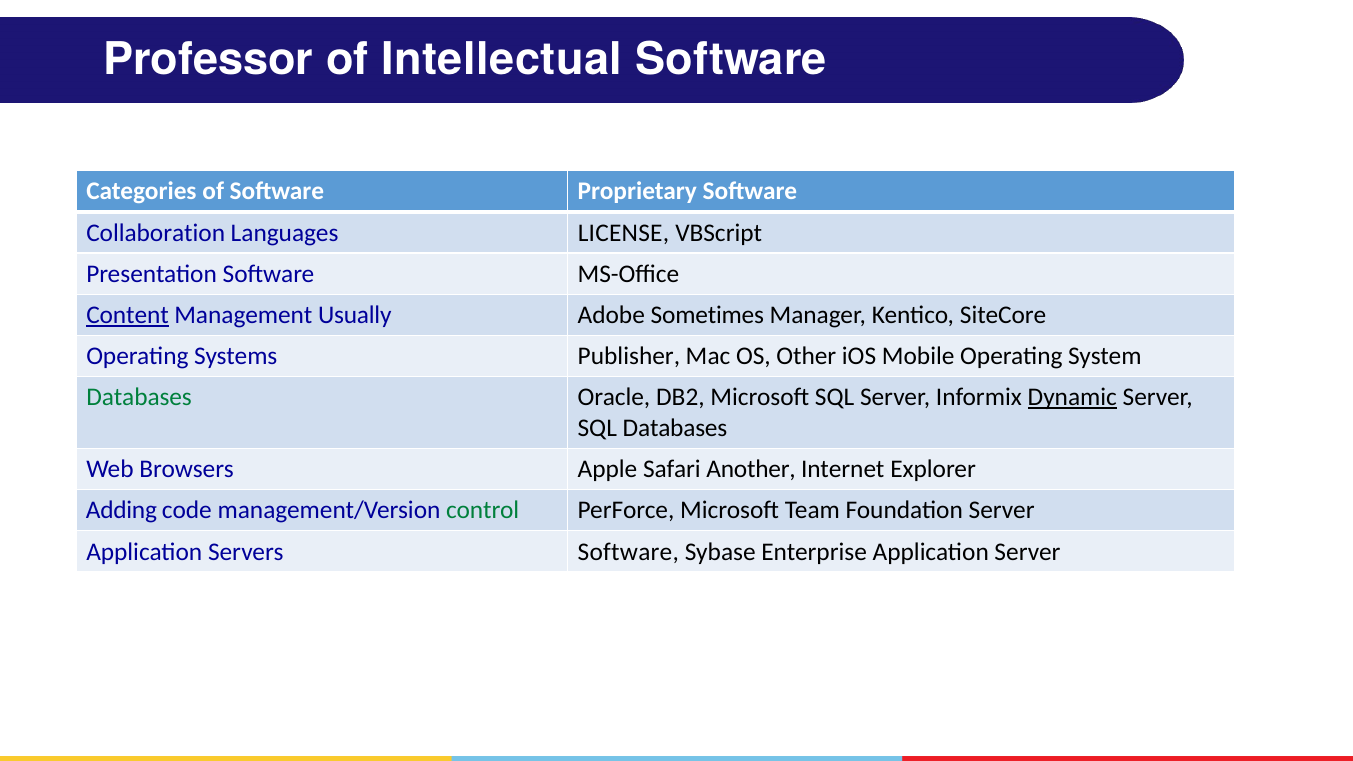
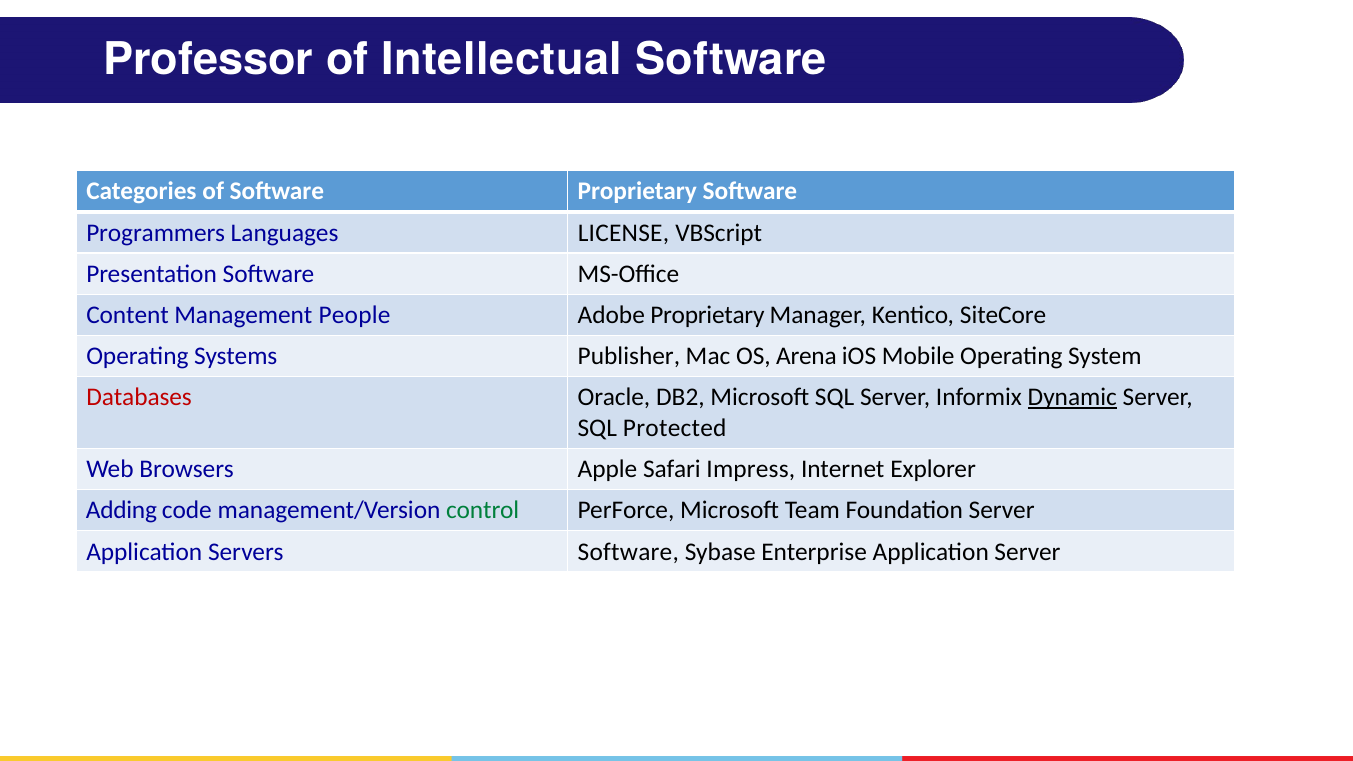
Collaboration: Collaboration -> Programmers (156, 233)
Content underline: present -> none (127, 315)
Usually: Usually -> People (355, 315)
Adobe Sometimes: Sometimes -> Proprietary (707, 315)
Other: Other -> Arena (806, 356)
Databases colour: green -> red (139, 397)
SQL Databases: Databases -> Protected (675, 428)
Another: Another -> Impress (751, 469)
